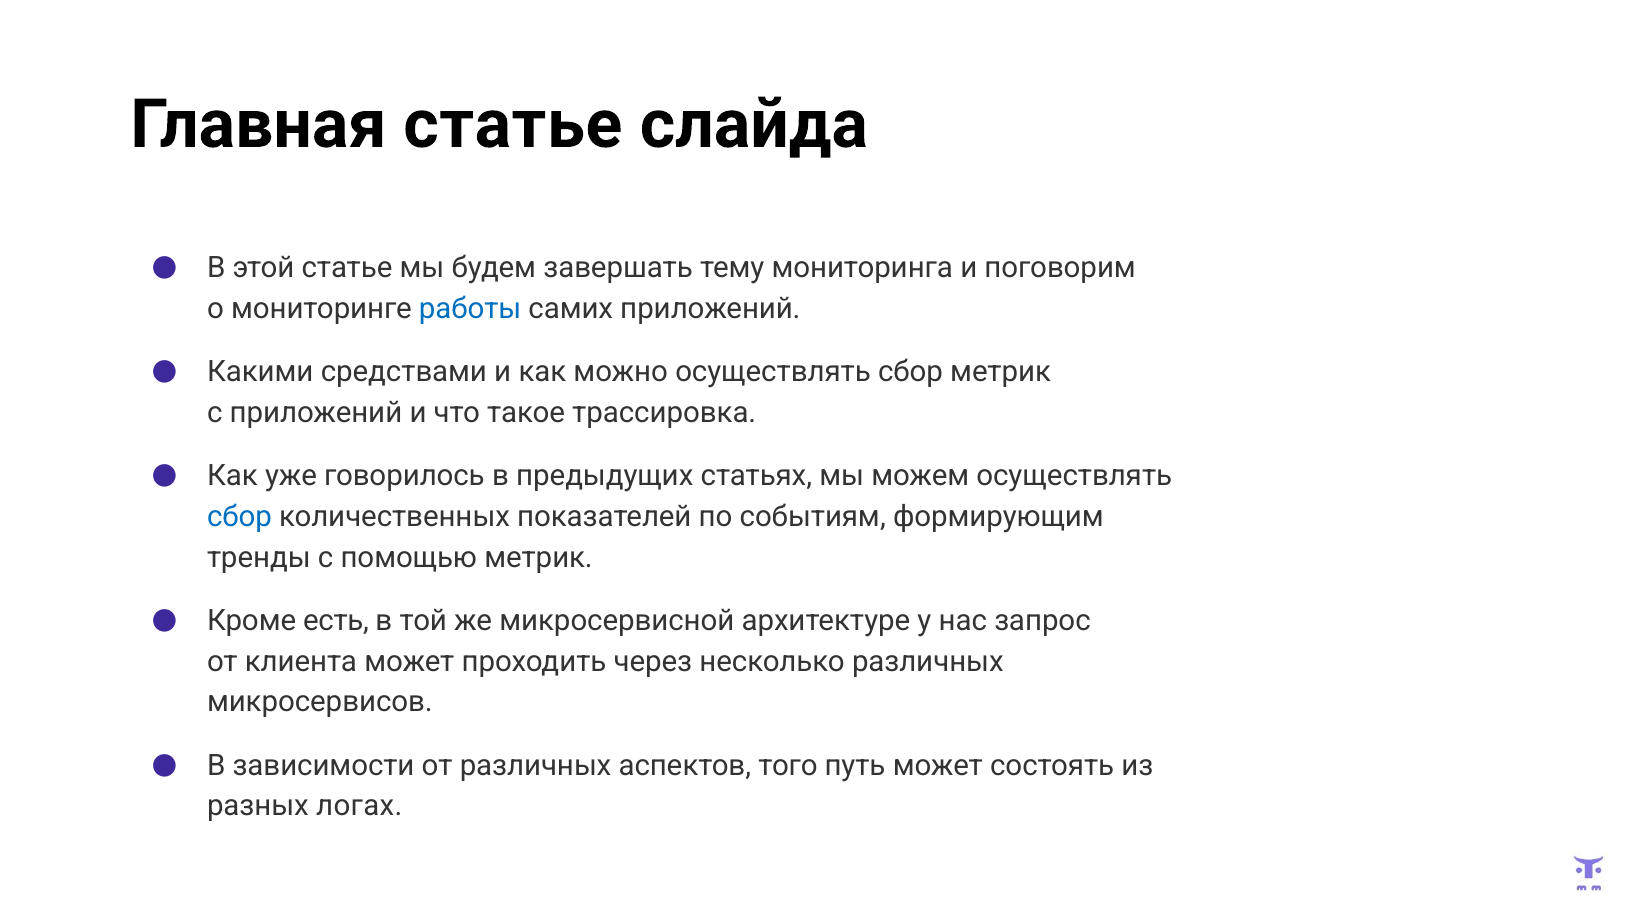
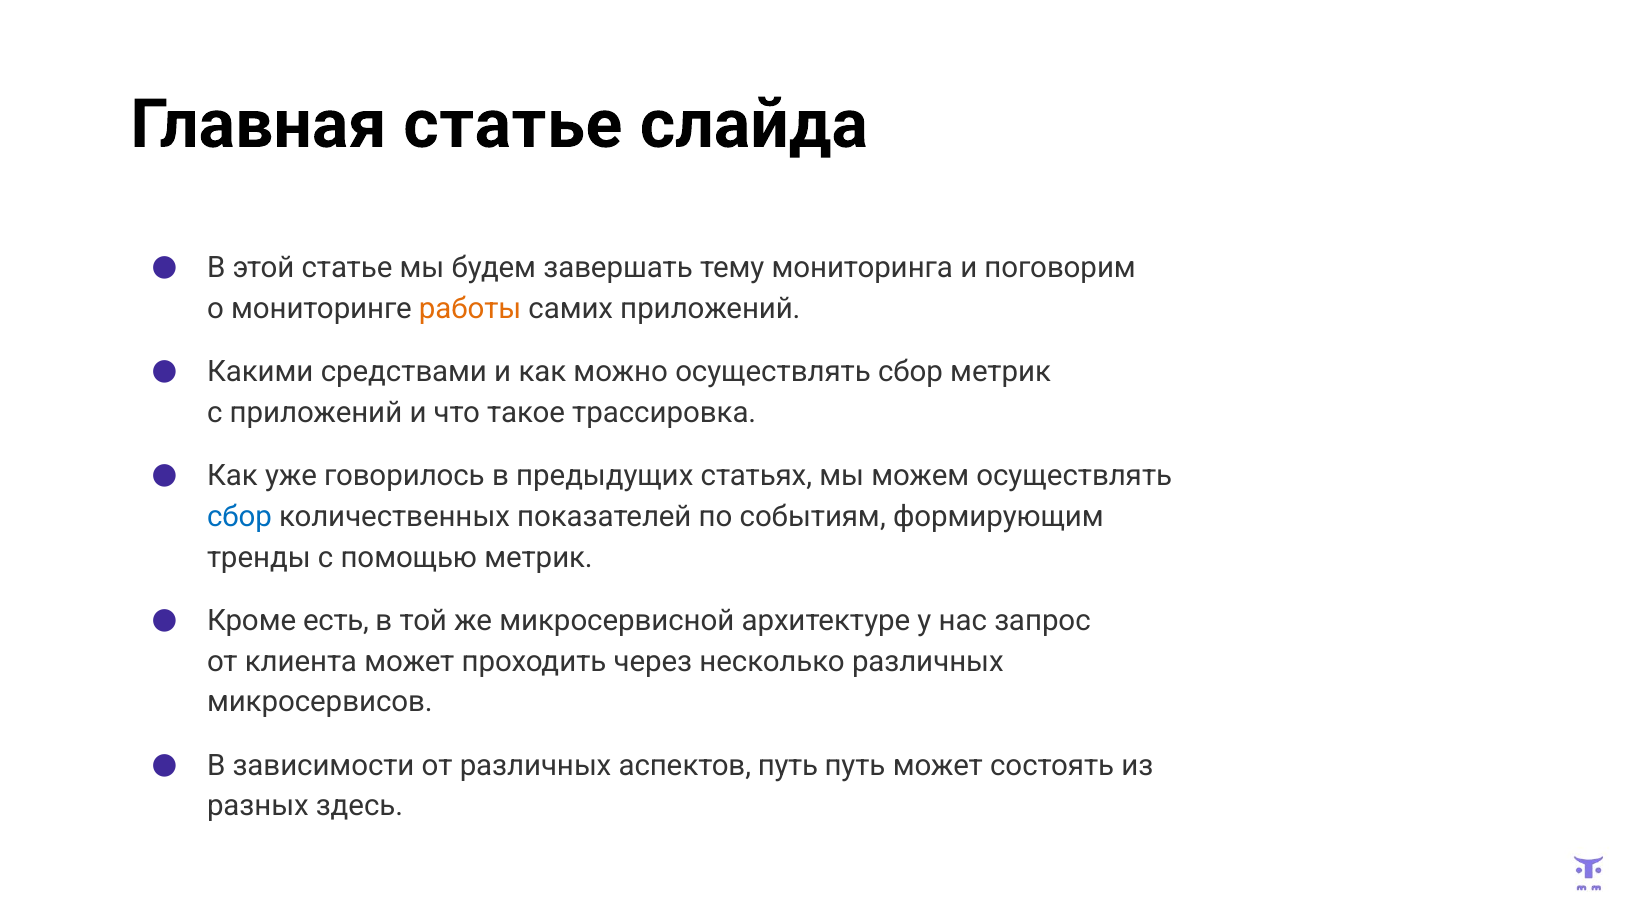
работы colour: blue -> orange (470, 309)
аспектов того: того -> путь (788, 765)
логах: логах -> здесь (359, 806)
